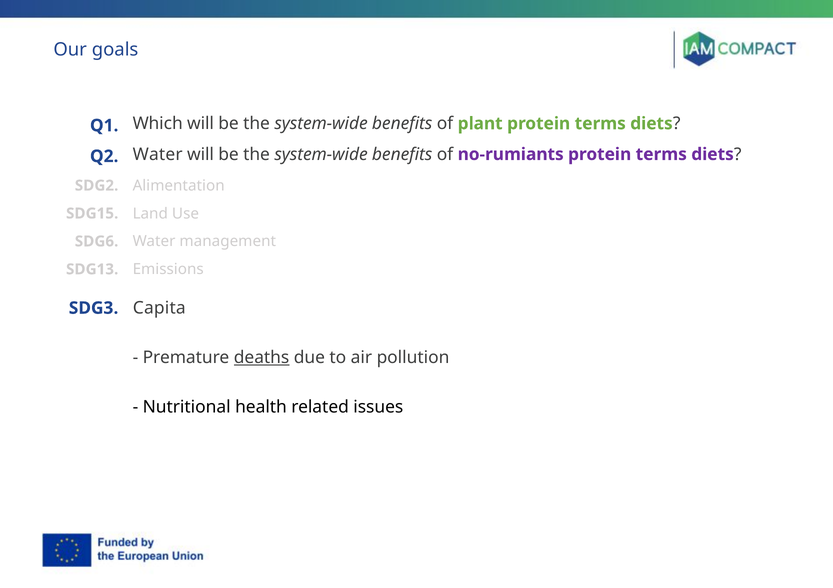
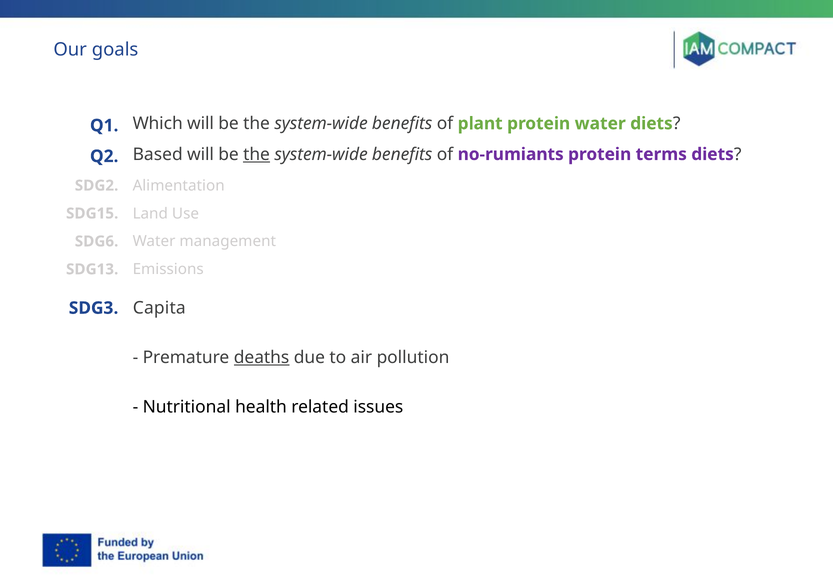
plant protein terms: terms -> water (600, 123)
Q2 Water: Water -> Based (158, 154)
the underline: none -> present (257, 154)
